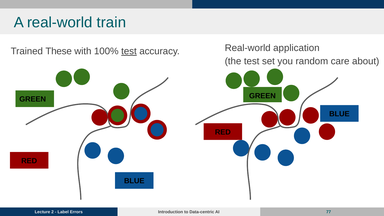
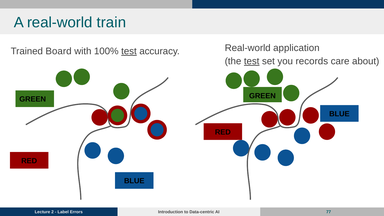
These: These -> Board (59, 51)
test underline: none -> present (252, 61)
random: random -> records (312, 61)
